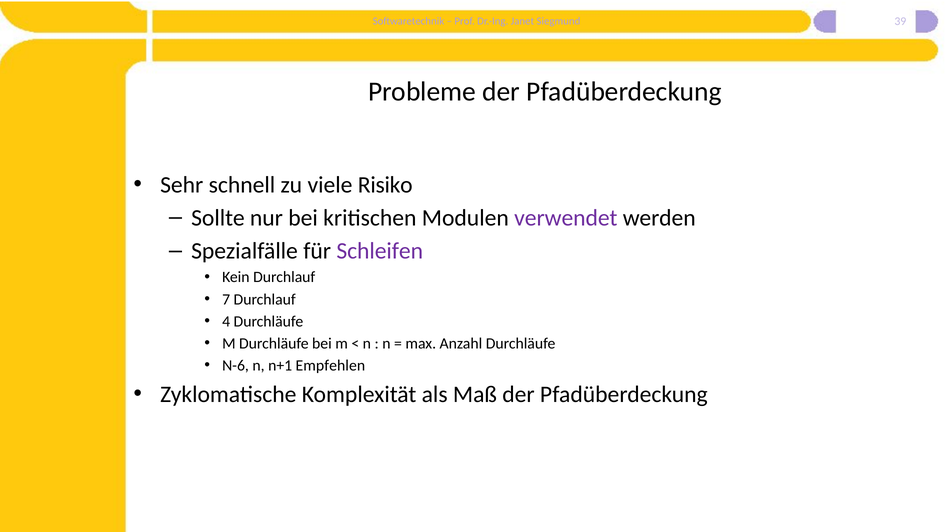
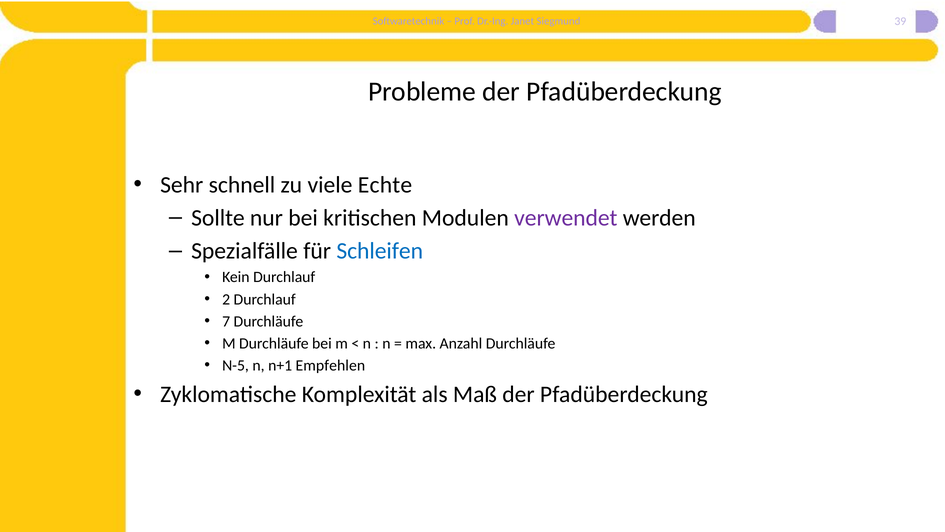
Risiko: Risiko -> Echte (385, 185)
Schleifen colour: purple -> blue (380, 251)
7: 7 -> 2 (226, 299)
4: 4 -> 7 (226, 321)
N-6: N-6 -> N-5 (236, 365)
